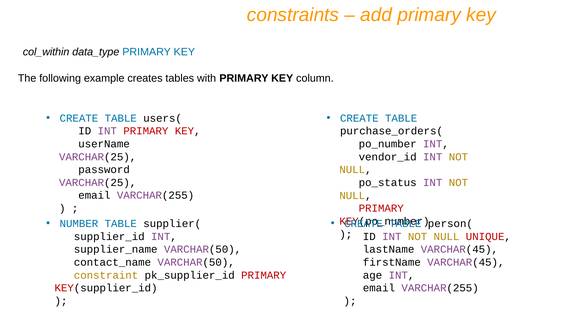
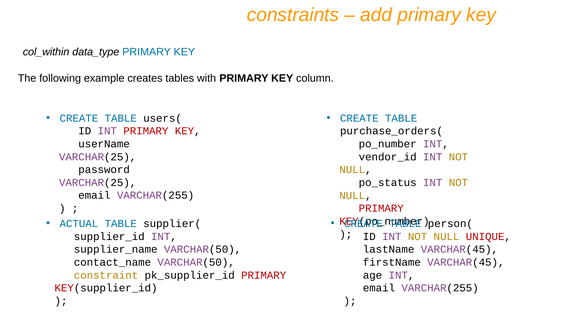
NUMBER: NUMBER -> ACTUAL (79, 223)
